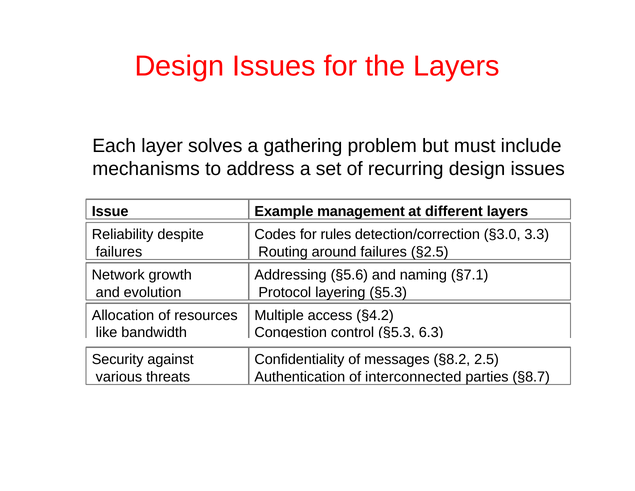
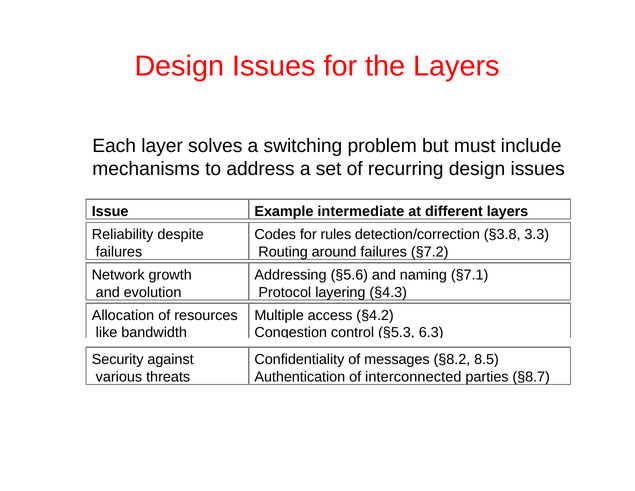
gathering: gathering -> switching (303, 146)
management: management -> intermediate (361, 211)
§3.0: §3.0 -> §3.8 (502, 234)
§2.5: §2.5 -> §7.2 (430, 252)
layering §5.3: §5.3 -> §4.3 (388, 292)
2.5: 2.5 -> 8.5 (487, 359)
